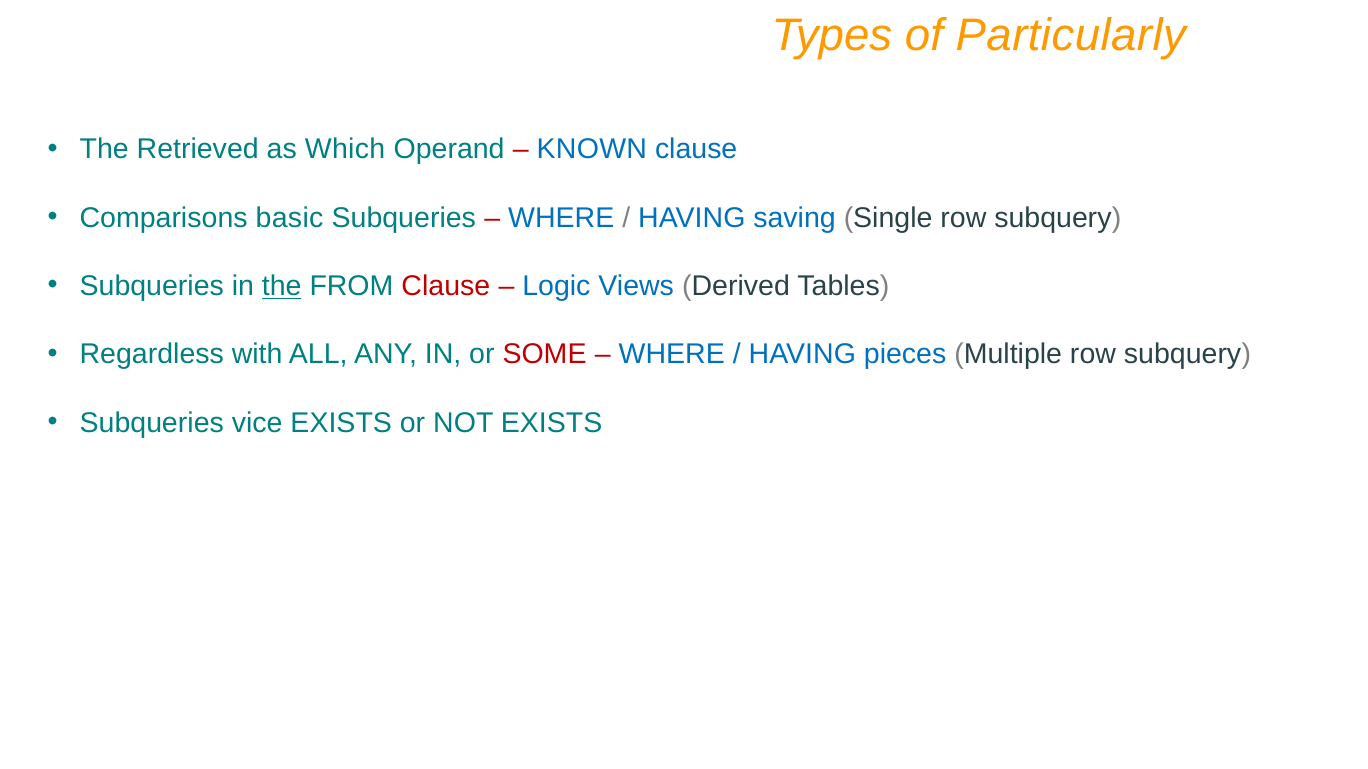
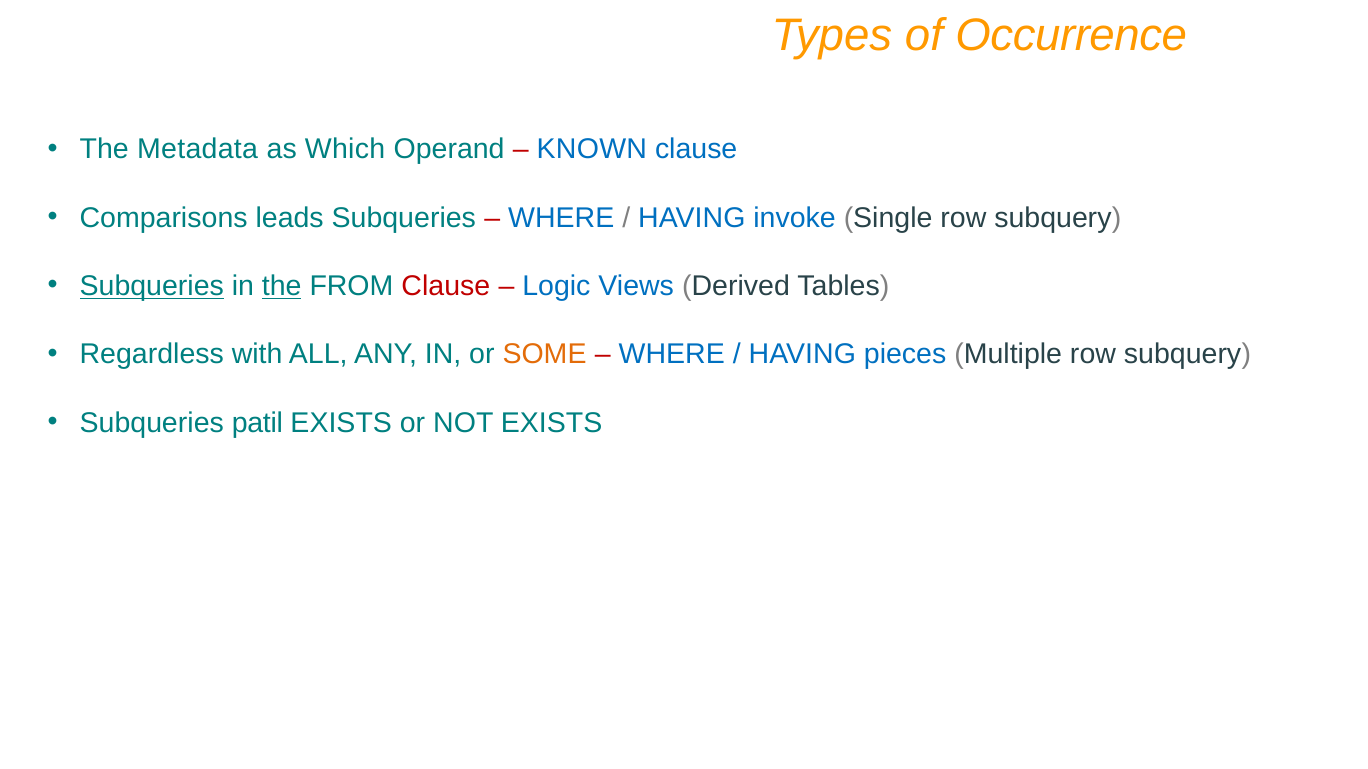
Particularly: Particularly -> Occurrence (1071, 36)
Retrieved: Retrieved -> Metadata (198, 149)
basic: basic -> leads (290, 218)
saving: saving -> invoke (795, 218)
Subqueries underline: none -> present (152, 286)
SOME colour: red -> orange (545, 355)
vice: vice -> patil (257, 423)
